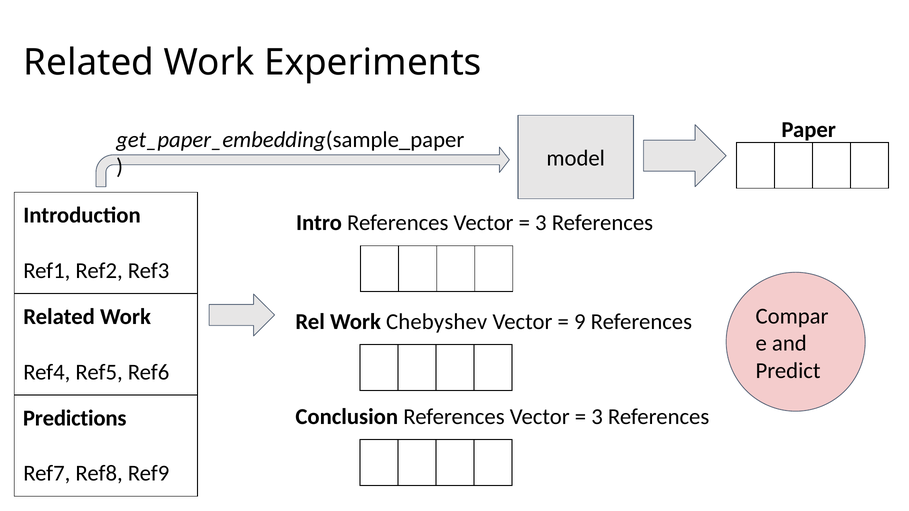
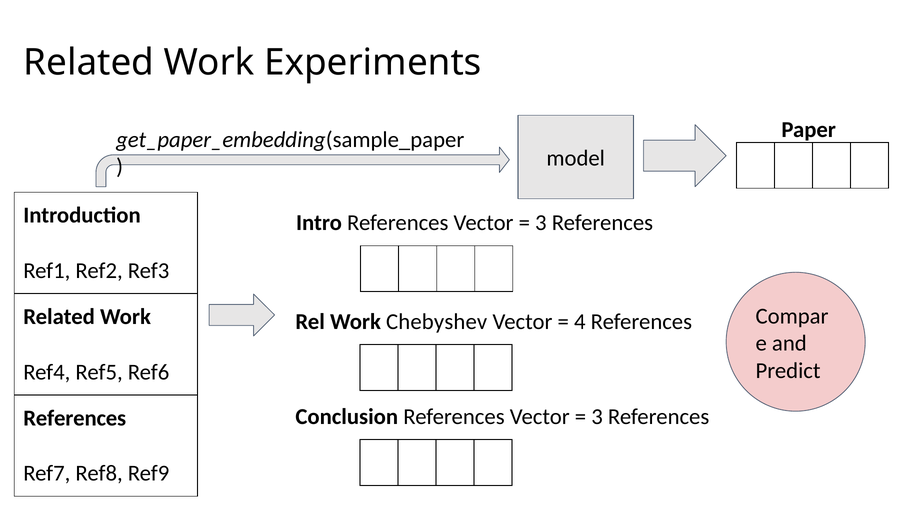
9: 9 -> 4 (580, 322)
Predictions: Predictions -> References (75, 418)
